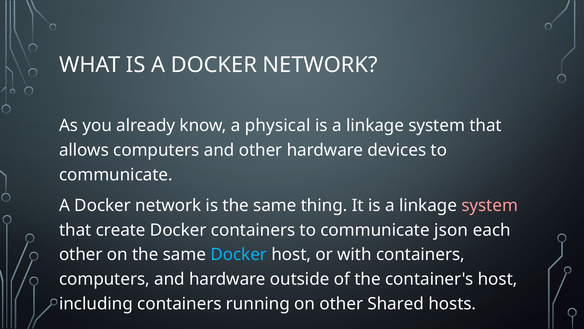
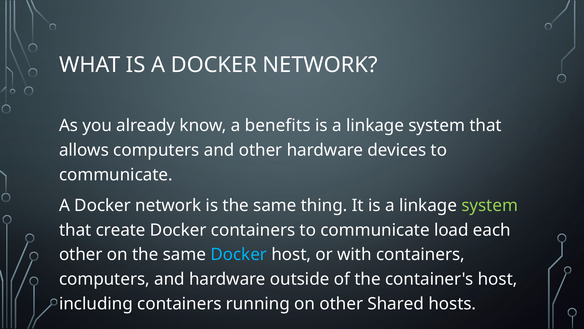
physical: physical -> benefits (278, 125)
system colour: pink -> light green (490, 205)
json: json -> load (451, 230)
